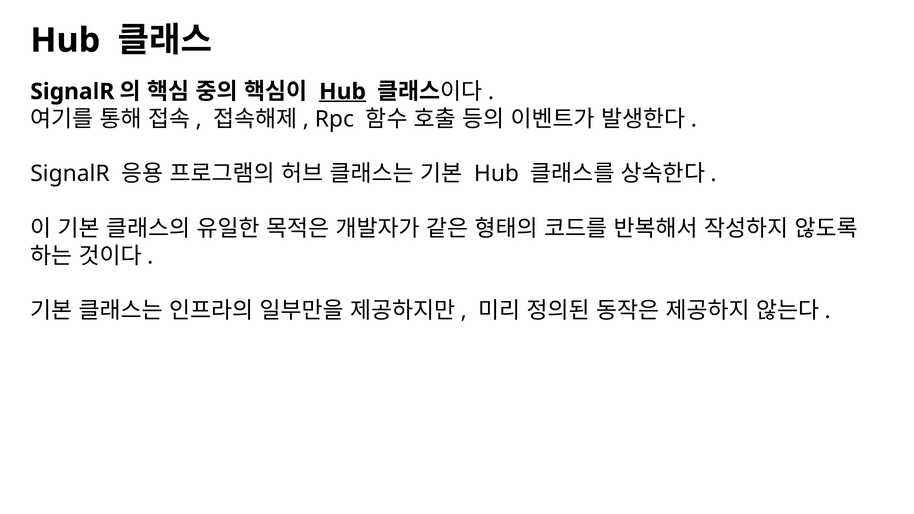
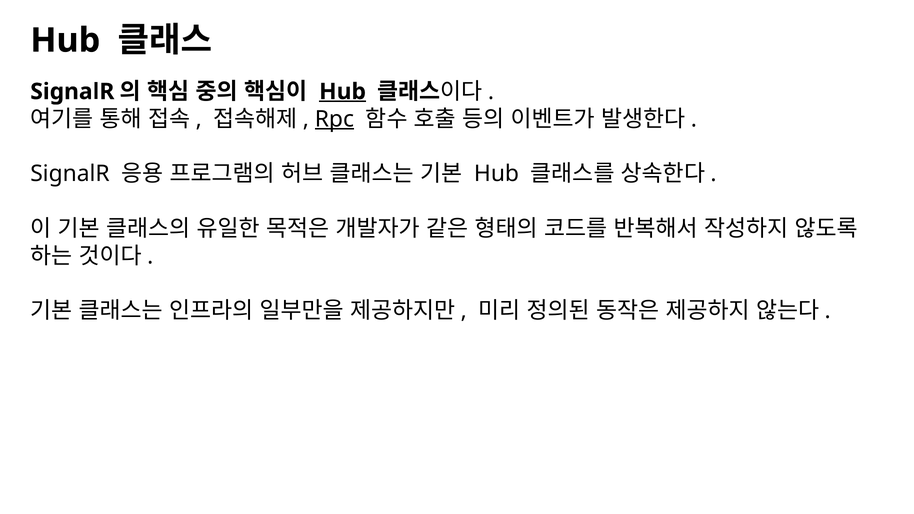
Rpc underline: none -> present (334, 119)
